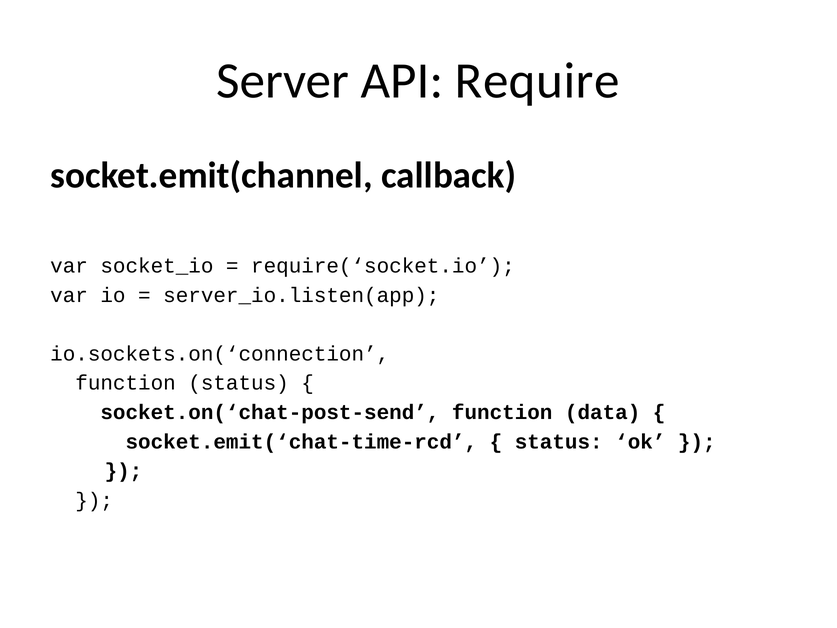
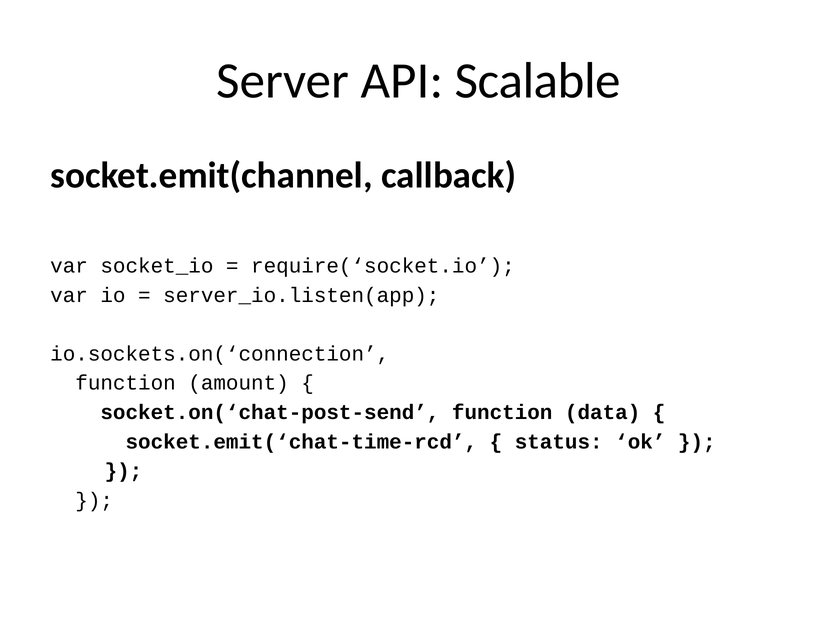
Require: Require -> Scalable (538, 81)
function status: status -> amount (239, 383)
